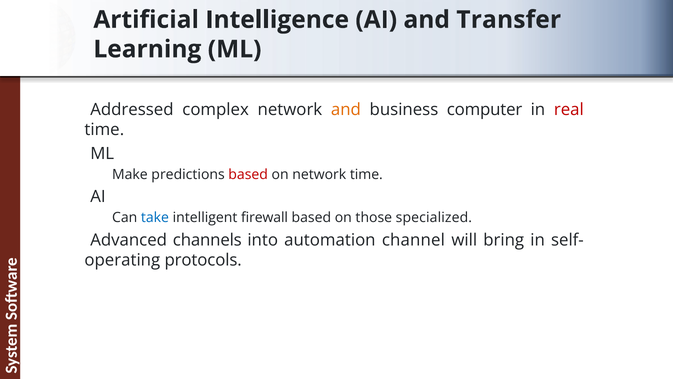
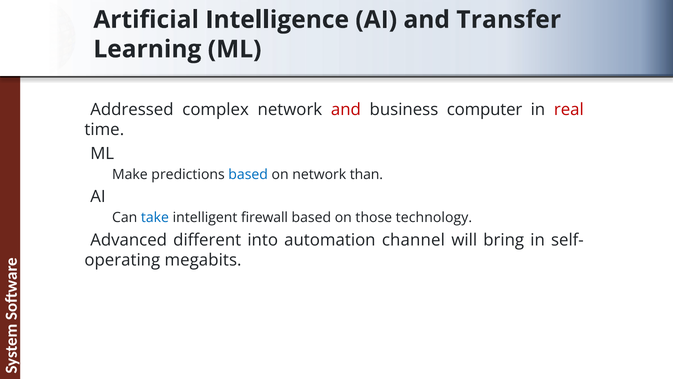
and colour: orange -> red (346, 110)
based colour: red -> blue (248, 174)
network time: time -> than (366, 174)
specialized: specialized -> technology (434, 218)
channels: channels -> different (207, 240)
protocols: protocols -> megabits (203, 260)
